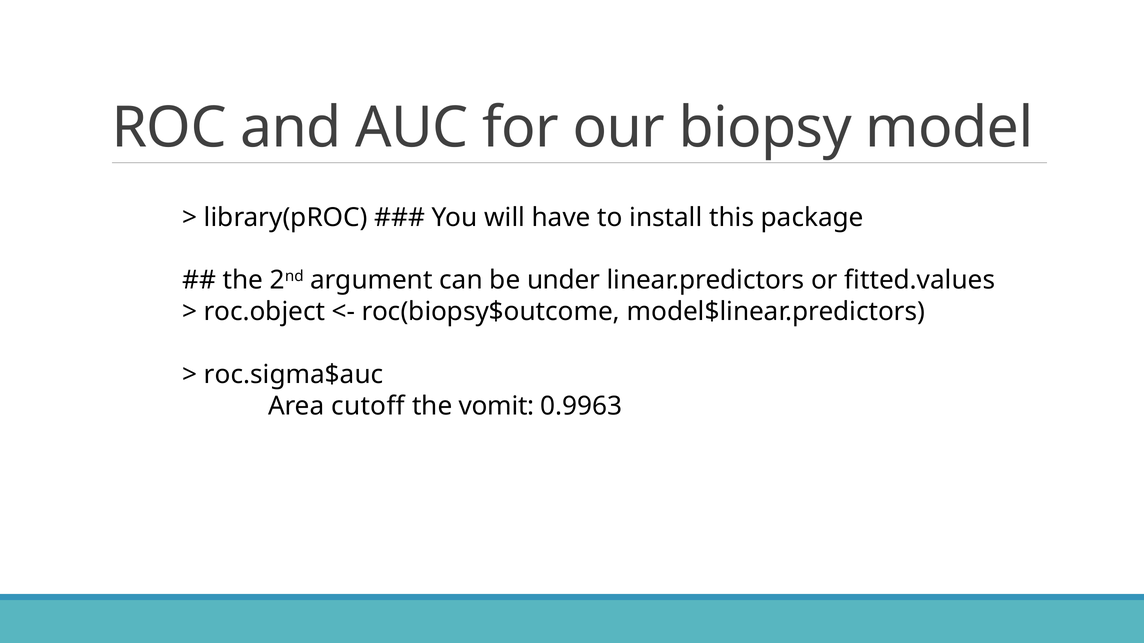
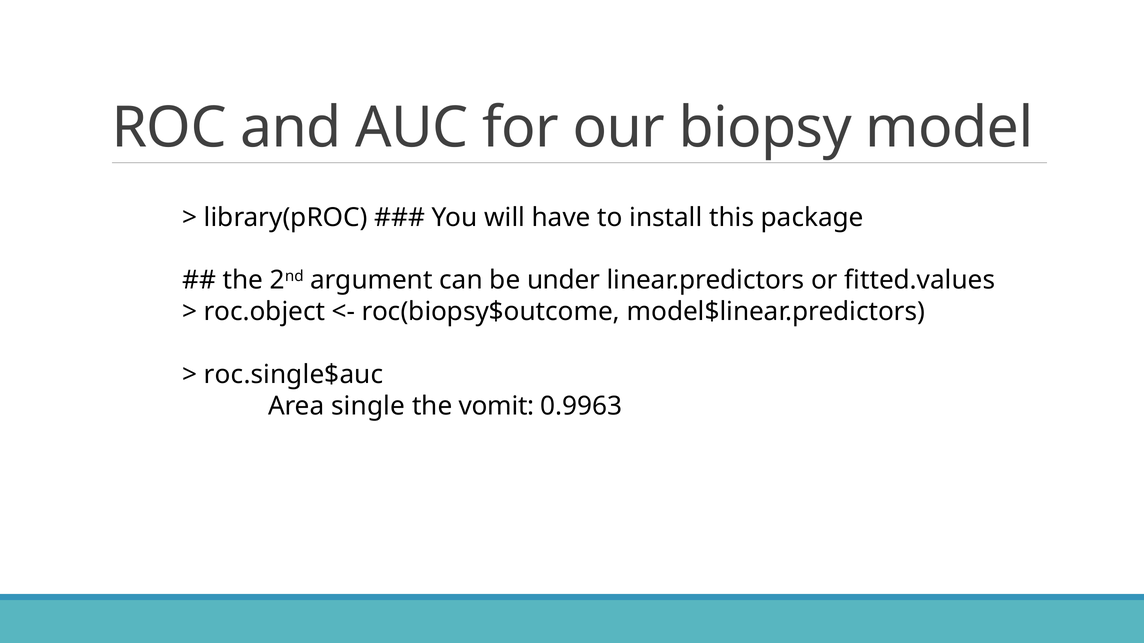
roc.sigma$auc: roc.sigma$auc -> roc.single$auc (294, 375)
cutoff: cutoff -> single (368, 406)
